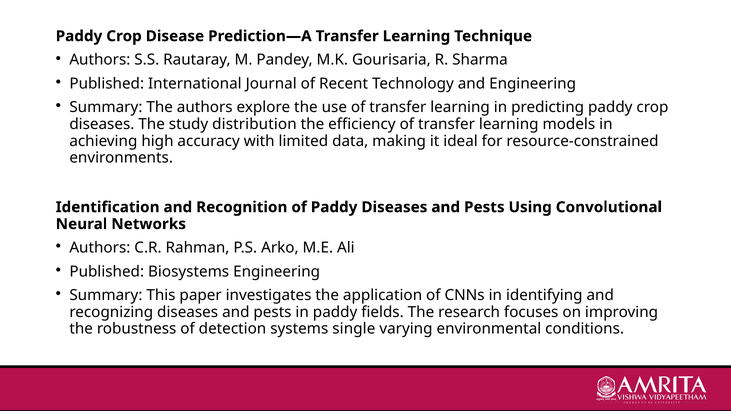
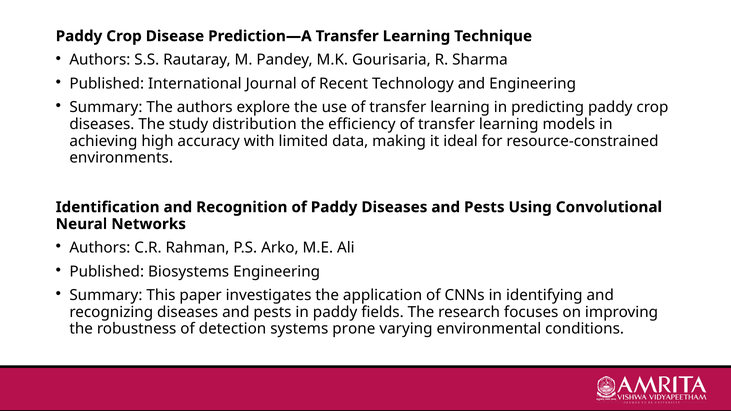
single: single -> prone (354, 329)
